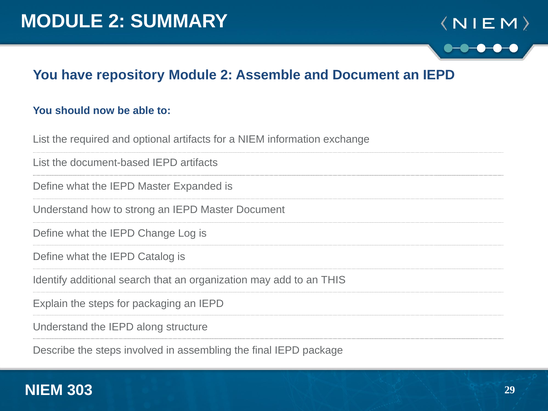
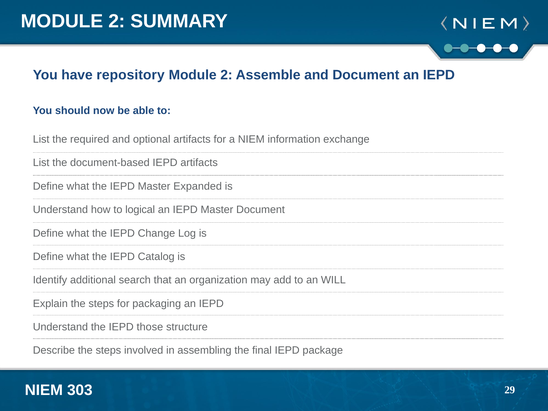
strong: strong -> logical (140, 210)
THIS: THIS -> WILL (333, 280)
along: along -> those (150, 327)
